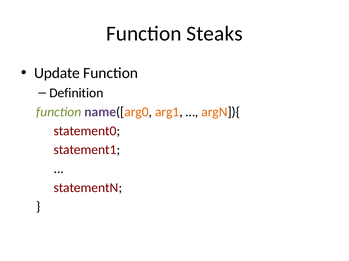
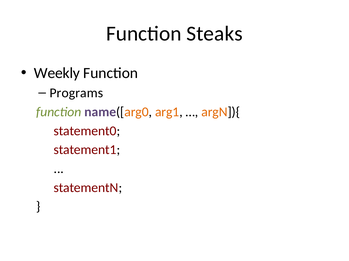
Update: Update -> Weekly (57, 73)
Definition: Definition -> Programs (76, 93)
